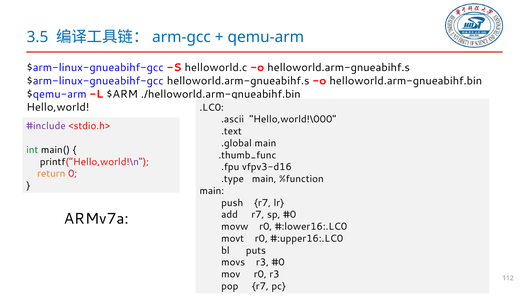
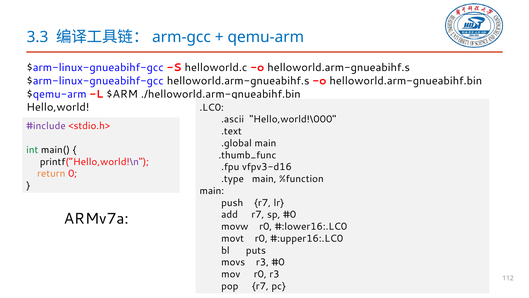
3.5: 3.5 -> 3.3 (37, 37)
